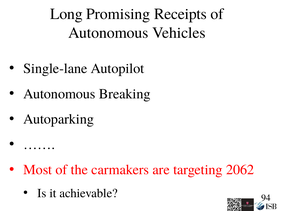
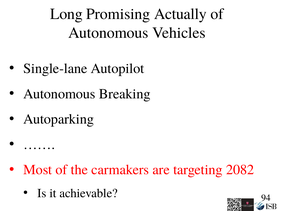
Receipts: Receipts -> Actually (180, 14)
2062: 2062 -> 2082 (240, 170)
